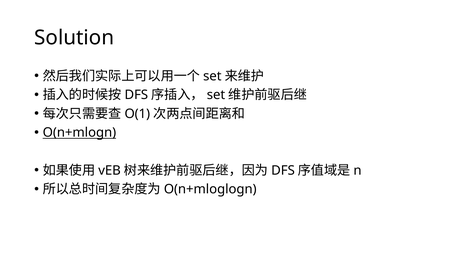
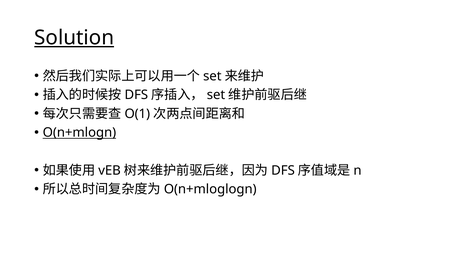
Solution underline: none -> present (74, 38)
